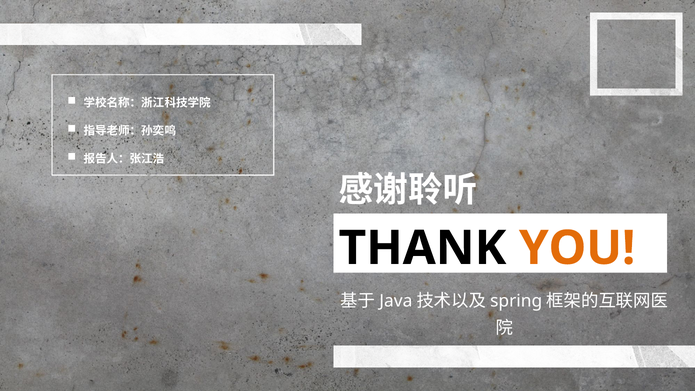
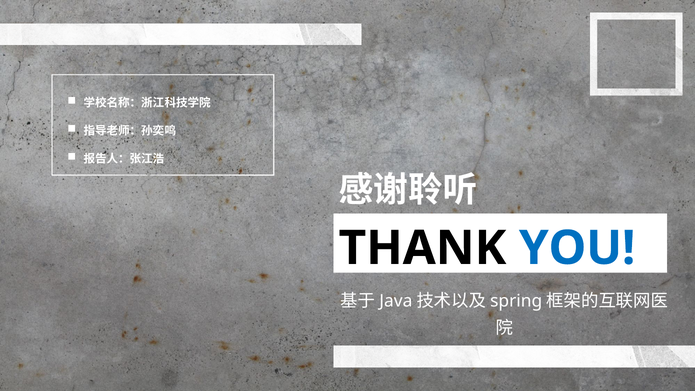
YOU colour: orange -> blue (577, 248)
